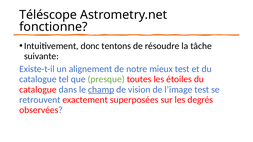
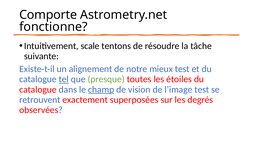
Téléscope: Téléscope -> Comporte (48, 15)
donc: donc -> scale (90, 46)
tel underline: none -> present (64, 79)
